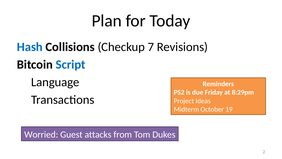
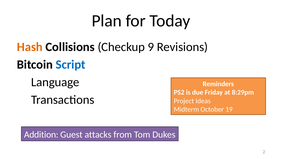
Hash colour: blue -> orange (30, 47)
7: 7 -> 9 (151, 47)
Worried: Worried -> Addition (41, 134)
